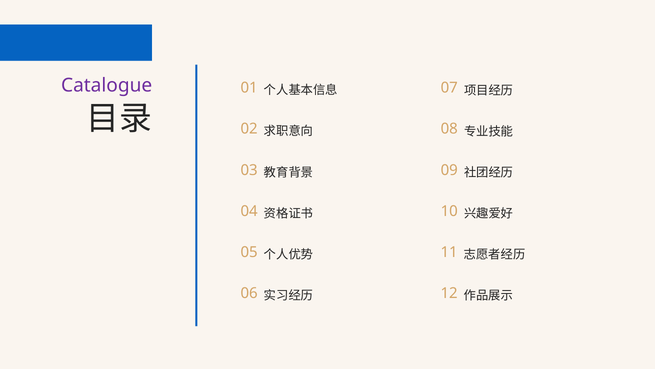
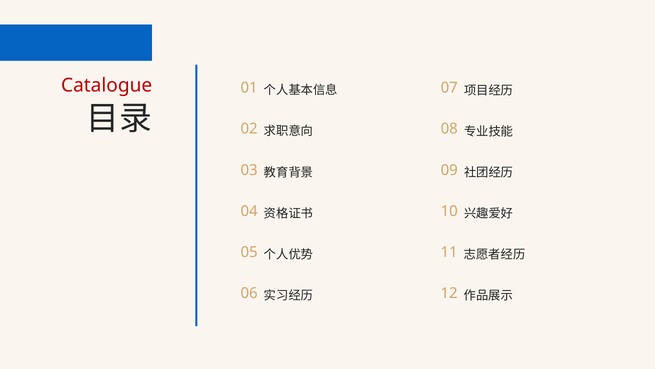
Catalogue colour: purple -> red (107, 85)
